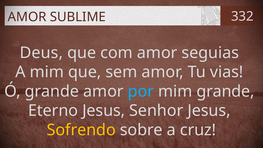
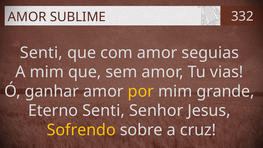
Deus: Deus -> Senti (41, 53)
Ó grande: grande -> ganhar (52, 91)
por colour: light blue -> yellow (141, 91)
Eterno Jesus: Jesus -> Senti (104, 111)
